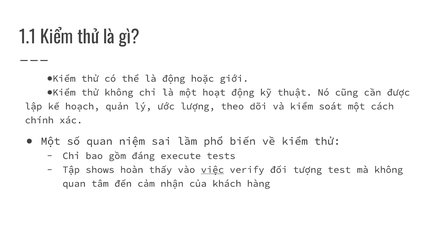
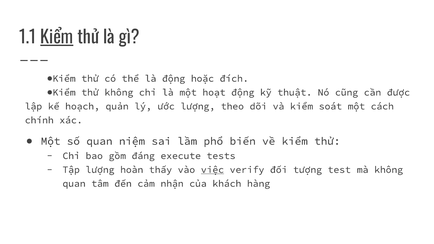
Kiểm underline: none -> present (57, 38)
giới: giới -> đích (234, 79)
Tập shows: shows -> lượng (100, 170)
